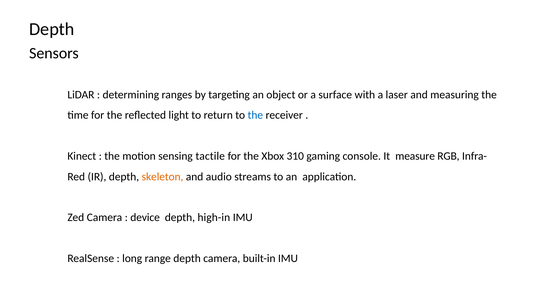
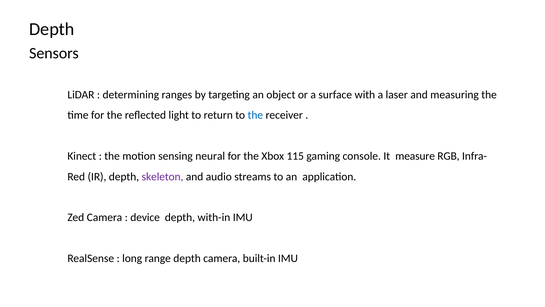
tactile: tactile -> neural (210, 156)
310: 310 -> 115 (295, 156)
skeleton colour: orange -> purple (162, 176)
high-in: high-in -> with-in (214, 217)
